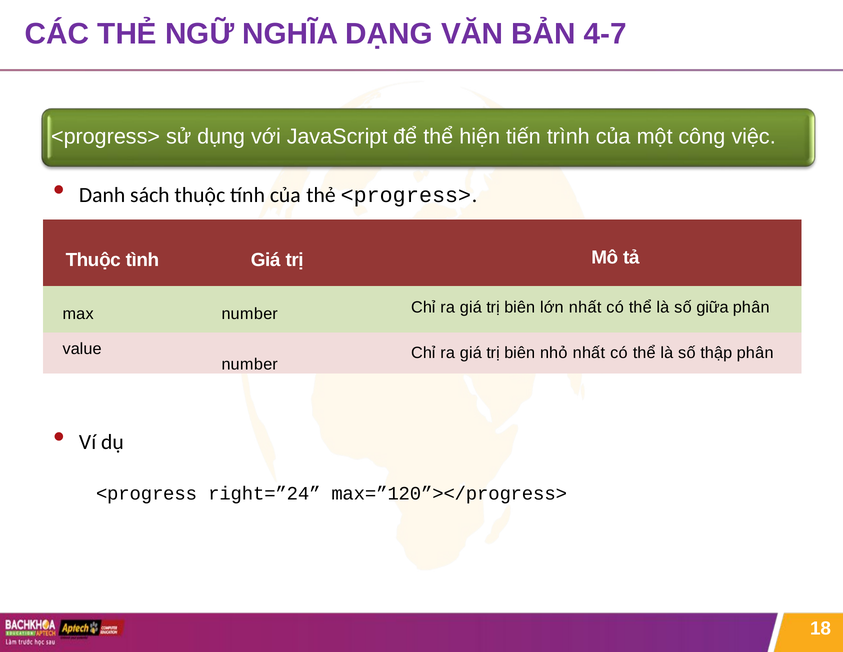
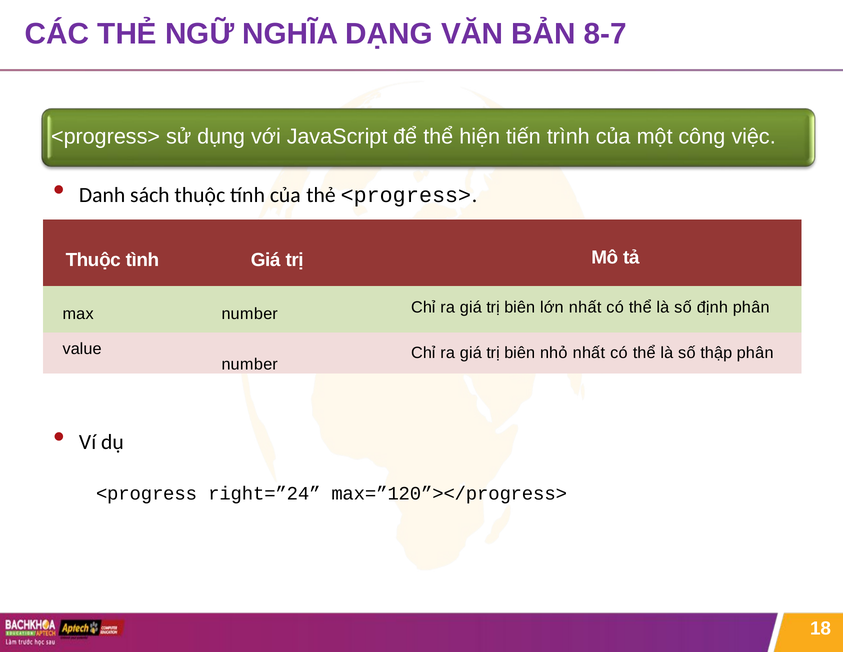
4-7: 4-7 -> 8-7 (605, 34)
giữa: giữa -> định (712, 307)
